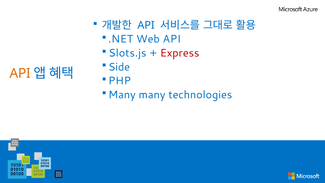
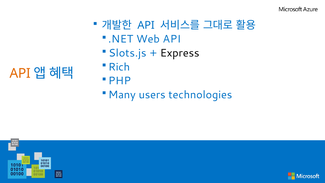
Express colour: red -> black (180, 53)
Side: Side -> Rich (119, 67)
Many many: many -> users (152, 95)
